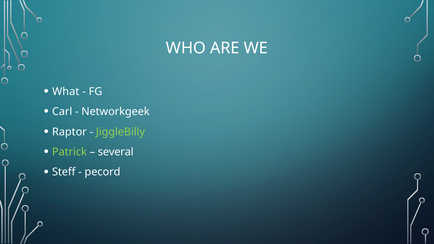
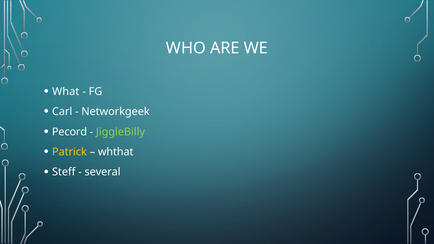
Raptor: Raptor -> Pecord (69, 132)
Patrick colour: light green -> yellow (69, 152)
several: several -> whthat (116, 152)
pecord: pecord -> several (103, 172)
